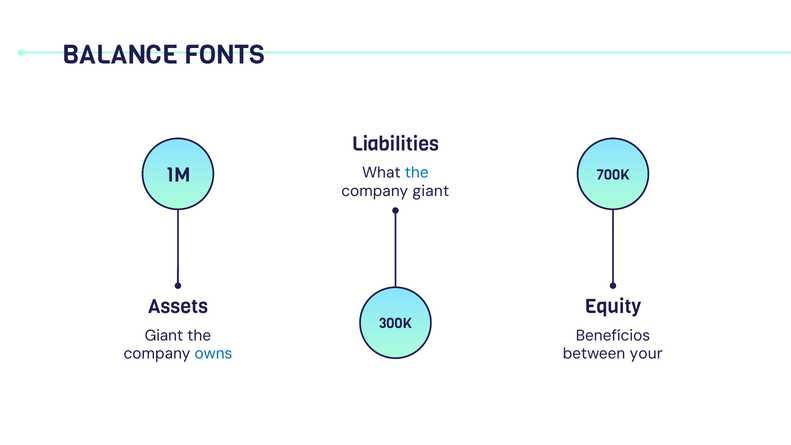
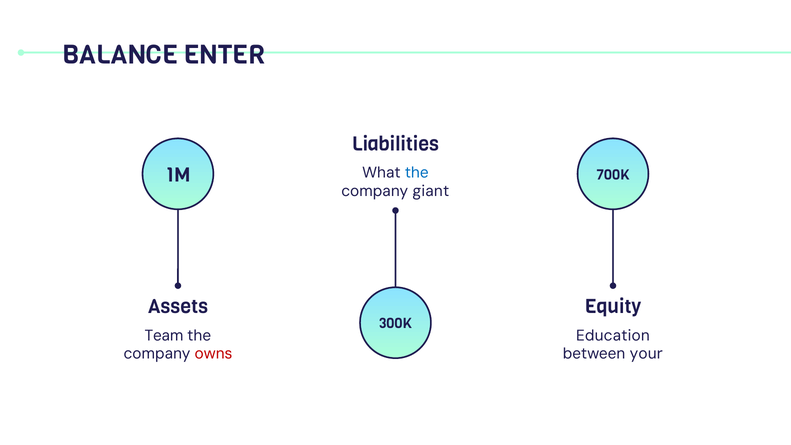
FONTS: FONTS -> ENTER (224, 55)
Giant: Giant -> Team (164, 335)
Benefícios: Benefícios -> Education (613, 335)
owns colour: blue -> red (213, 354)
